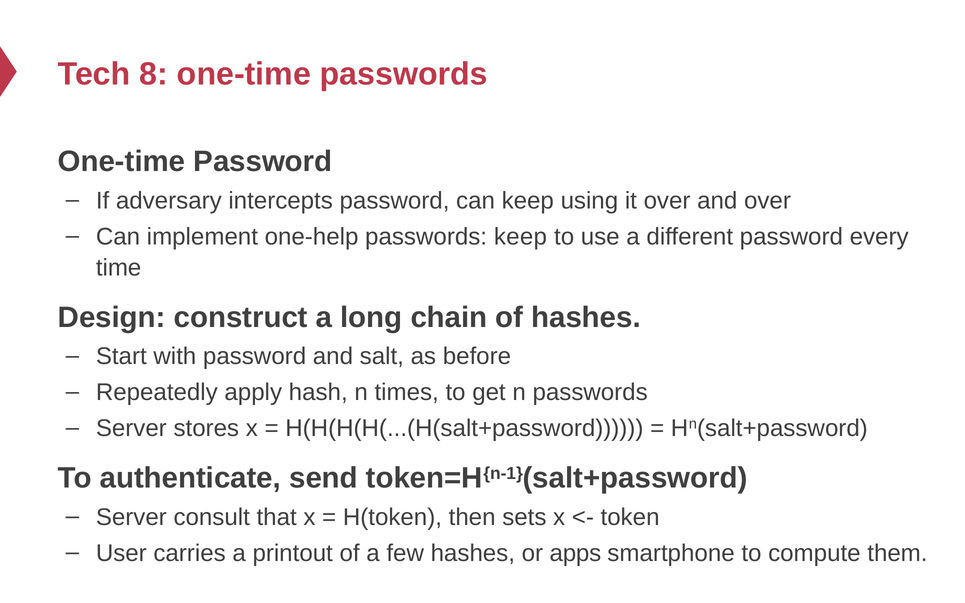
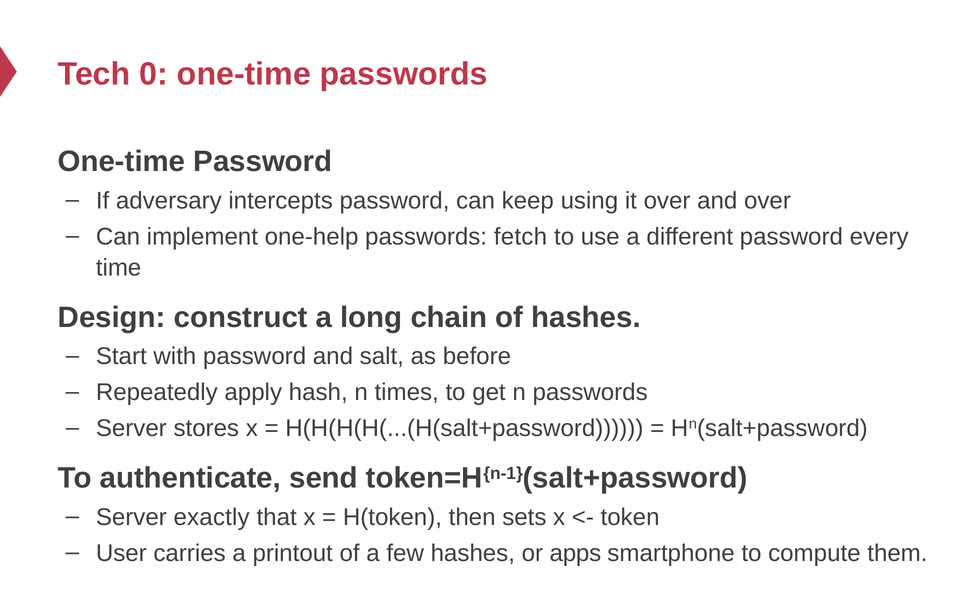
8: 8 -> 0 (154, 74)
passwords keep: keep -> fetch (520, 237)
consult: consult -> exactly (212, 517)
